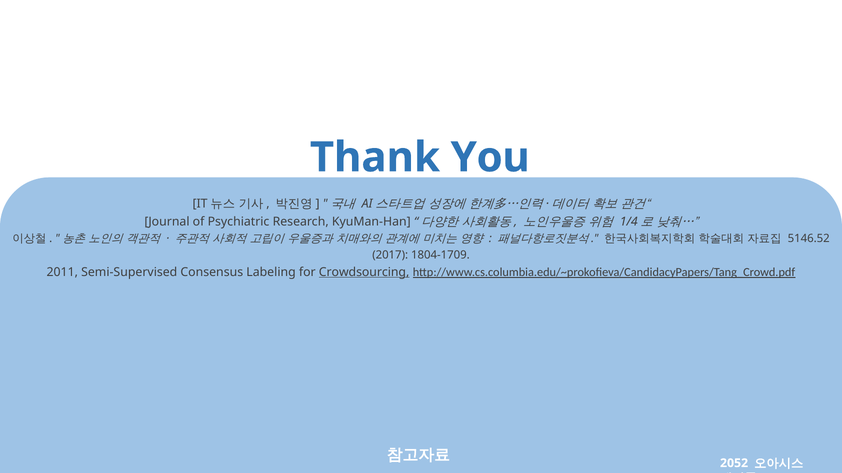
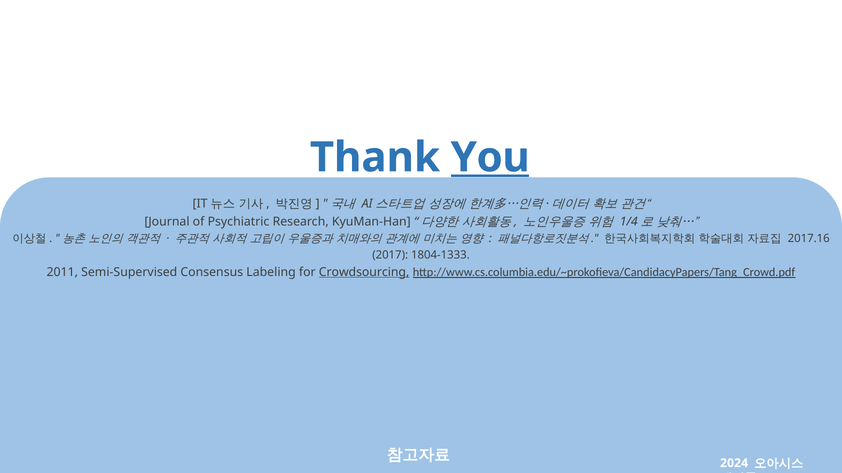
You underline: none -> present (490, 158)
5146.52: 5146.52 -> 2017.16 (809, 239)
1804-1709: 1804-1709 -> 1804-1333 (440, 255)
2052: 2052 -> 2024 (734, 464)
